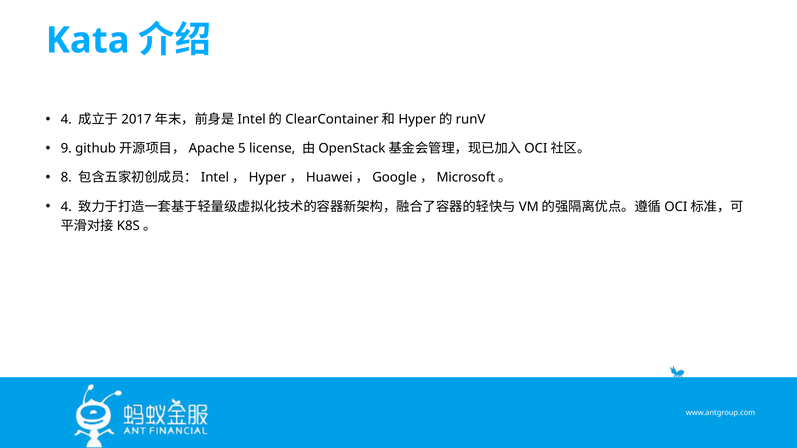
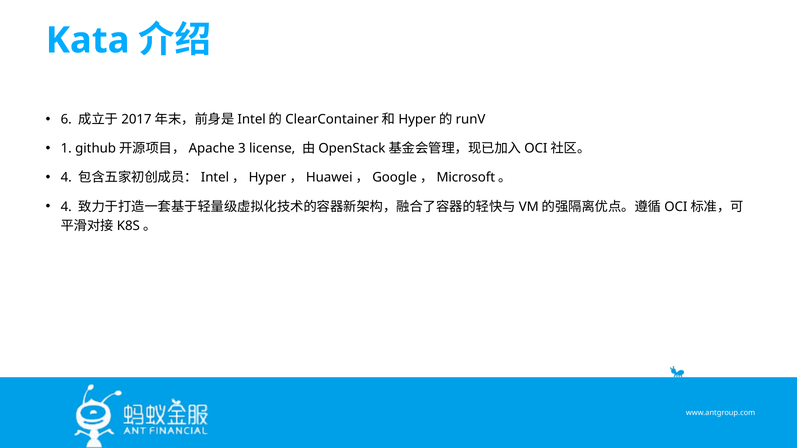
4: 4 -> 6 (66, 120)
9: 9 -> 1 (66, 149)
5: 5 -> 3 (242, 149)
8: 8 -> 4 (66, 178)
